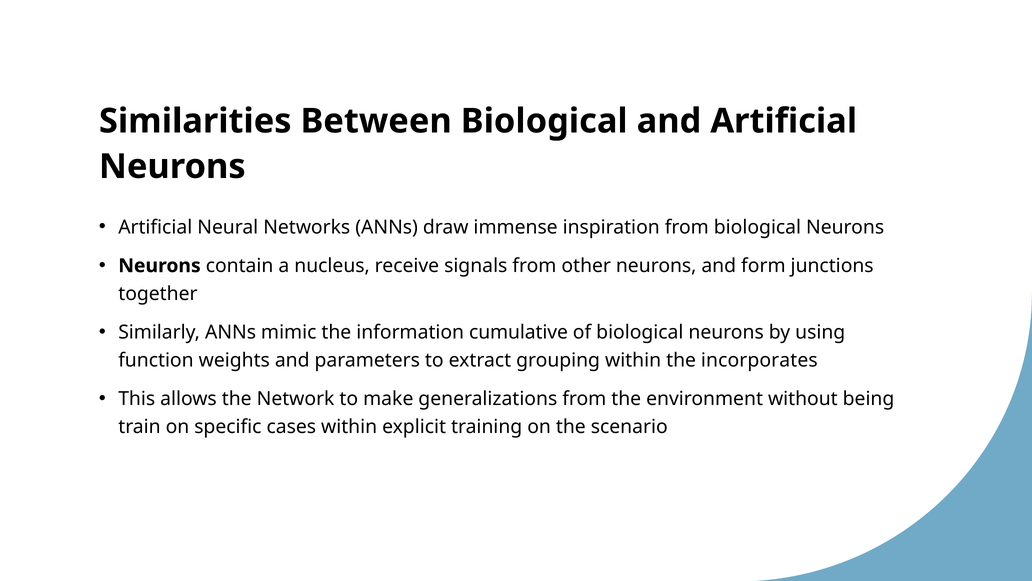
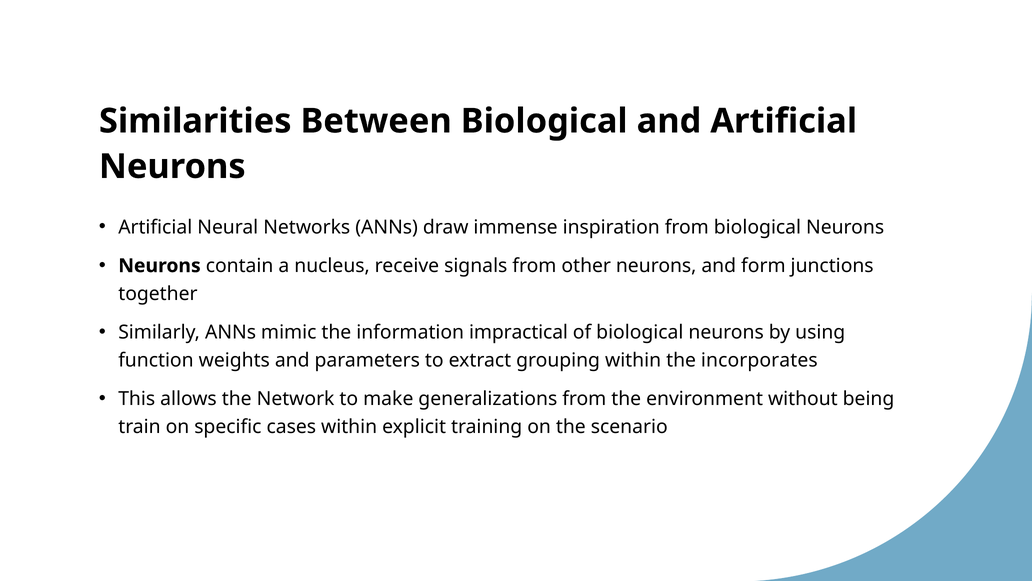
cumulative: cumulative -> impractical (519, 332)
